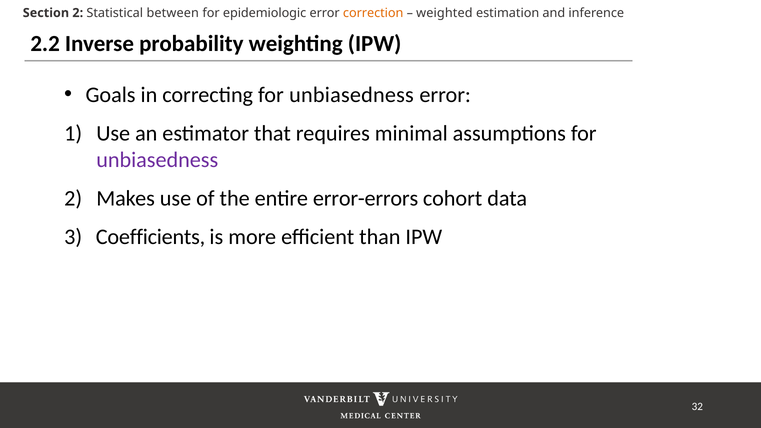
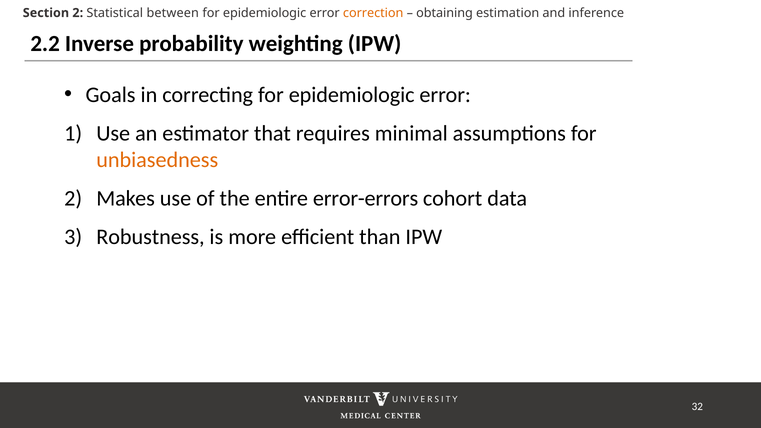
weighted: weighted -> obtaining (445, 13)
correcting for unbiasedness: unbiasedness -> epidemiologic (352, 95)
unbiasedness colour: purple -> orange (157, 160)
Coefficients: Coefficients -> Robustness (150, 237)
